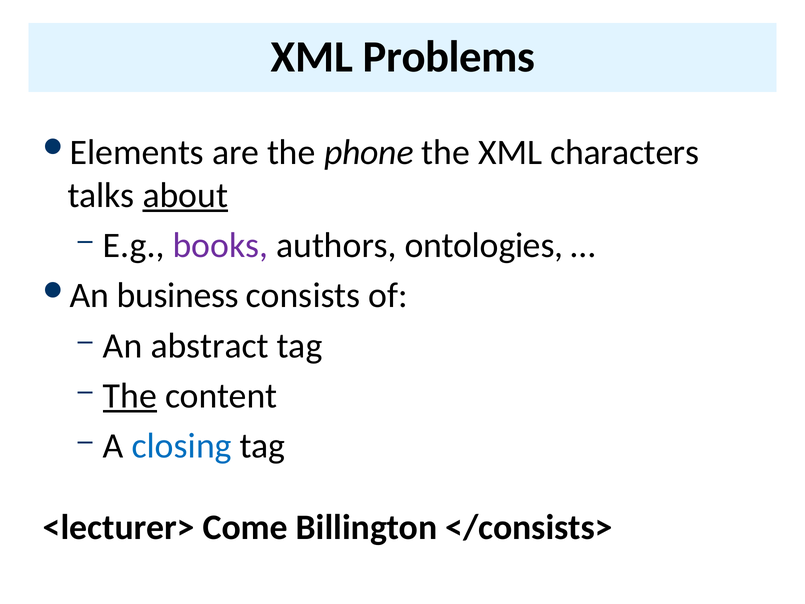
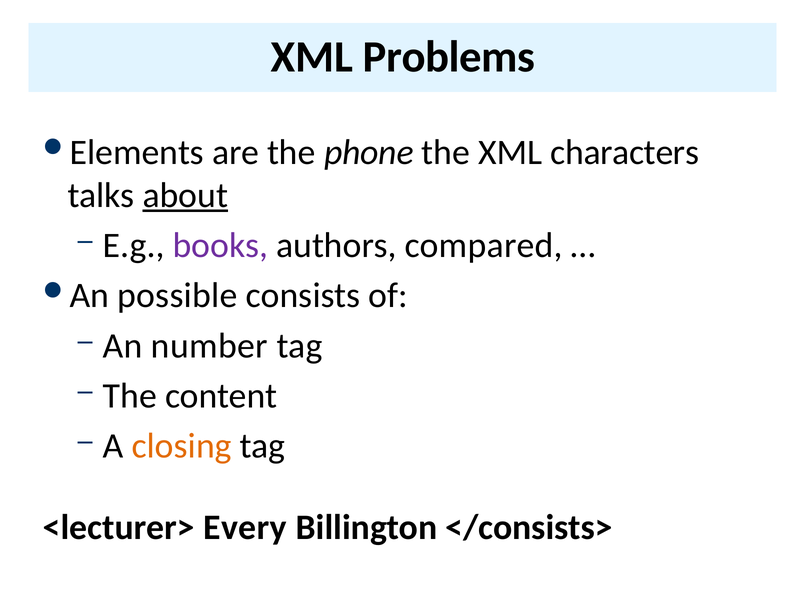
ontologies: ontologies -> compared (484, 245)
business: business -> possible (177, 296)
abstract: abstract -> number (209, 346)
The underline: present -> none (130, 396)
closing colour: blue -> orange (182, 446)
Come: Come -> Every (245, 527)
